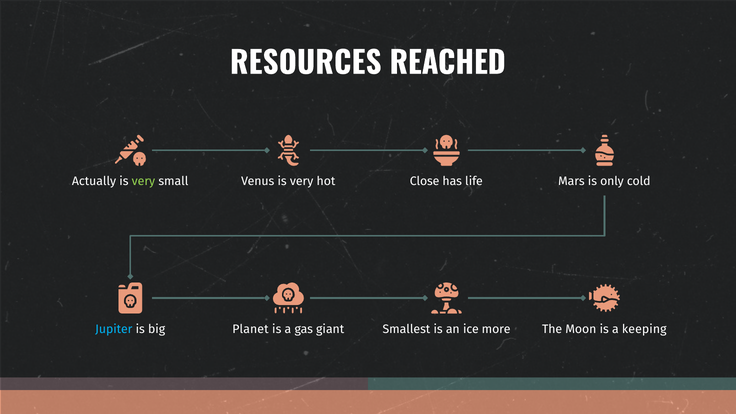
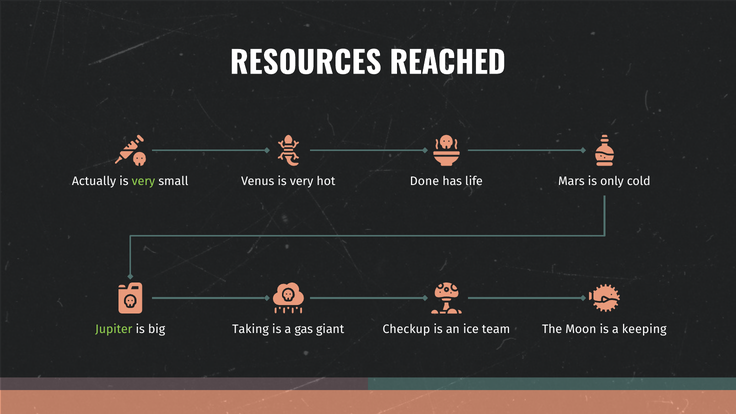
Close: Close -> Done (424, 181)
Jupiter colour: light blue -> light green (114, 329)
Planet: Planet -> Taking (250, 329)
Smallest: Smallest -> Checkup (406, 329)
more: more -> team (496, 329)
